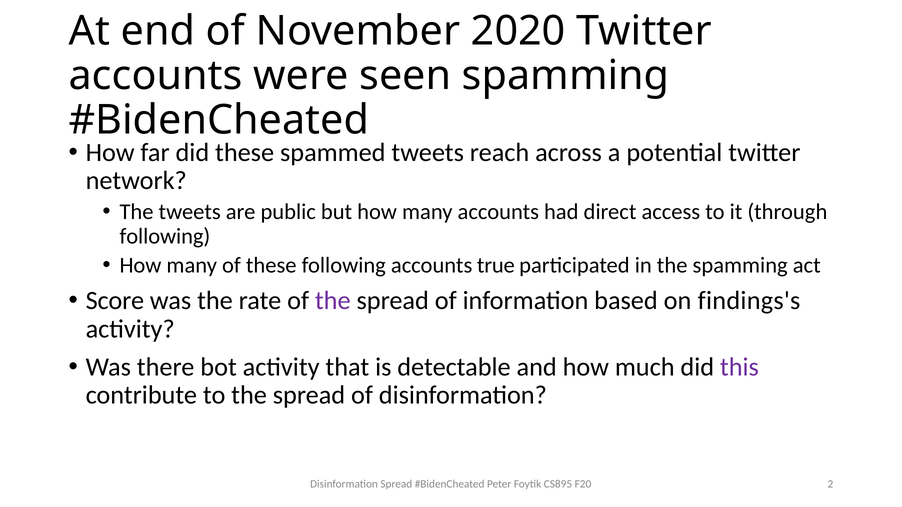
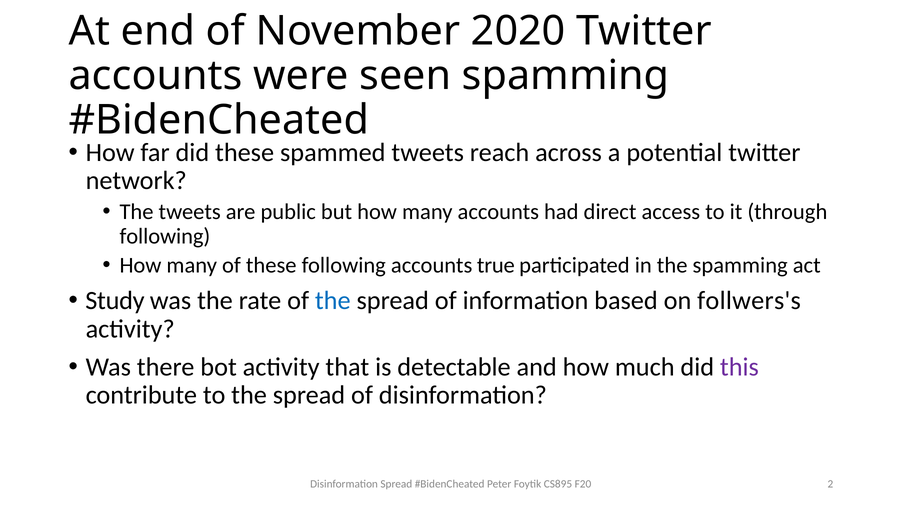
Score: Score -> Study (115, 301)
the colour: purple -> blue (333, 301)
findings's: findings's -> follwers's (749, 301)
